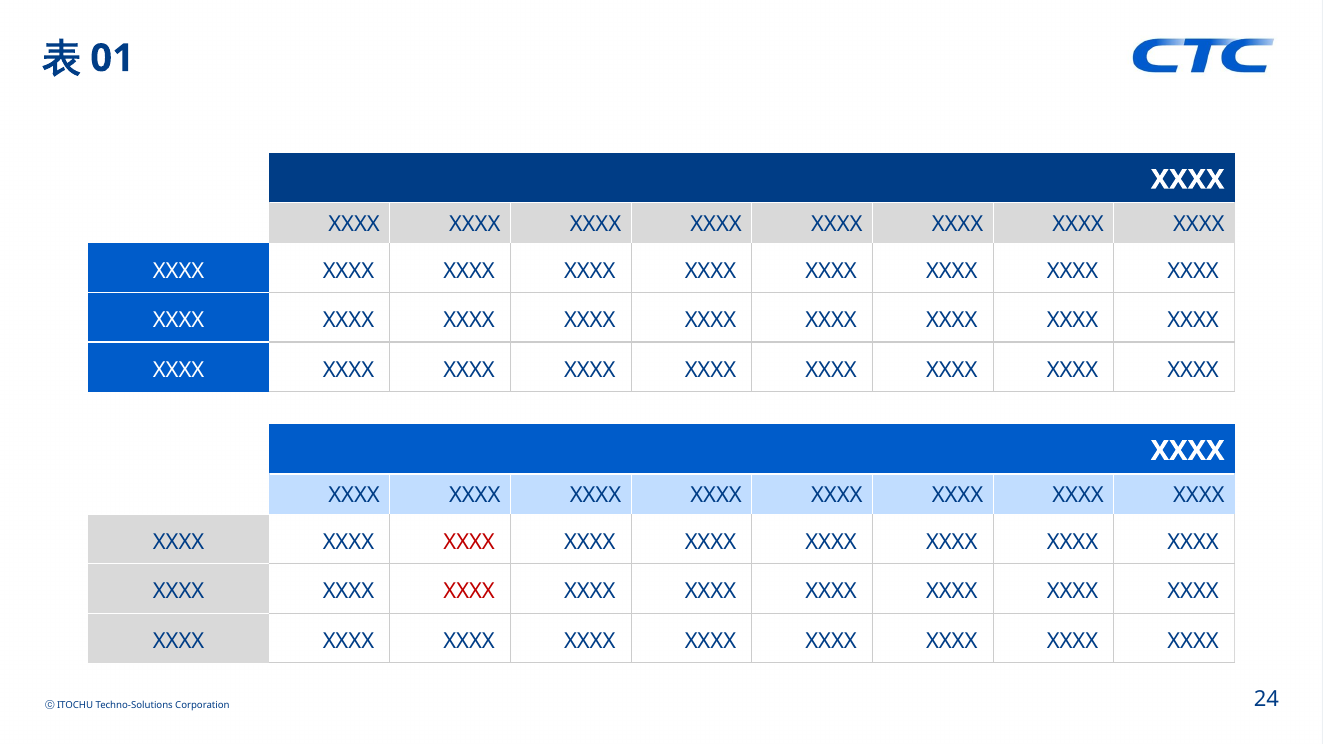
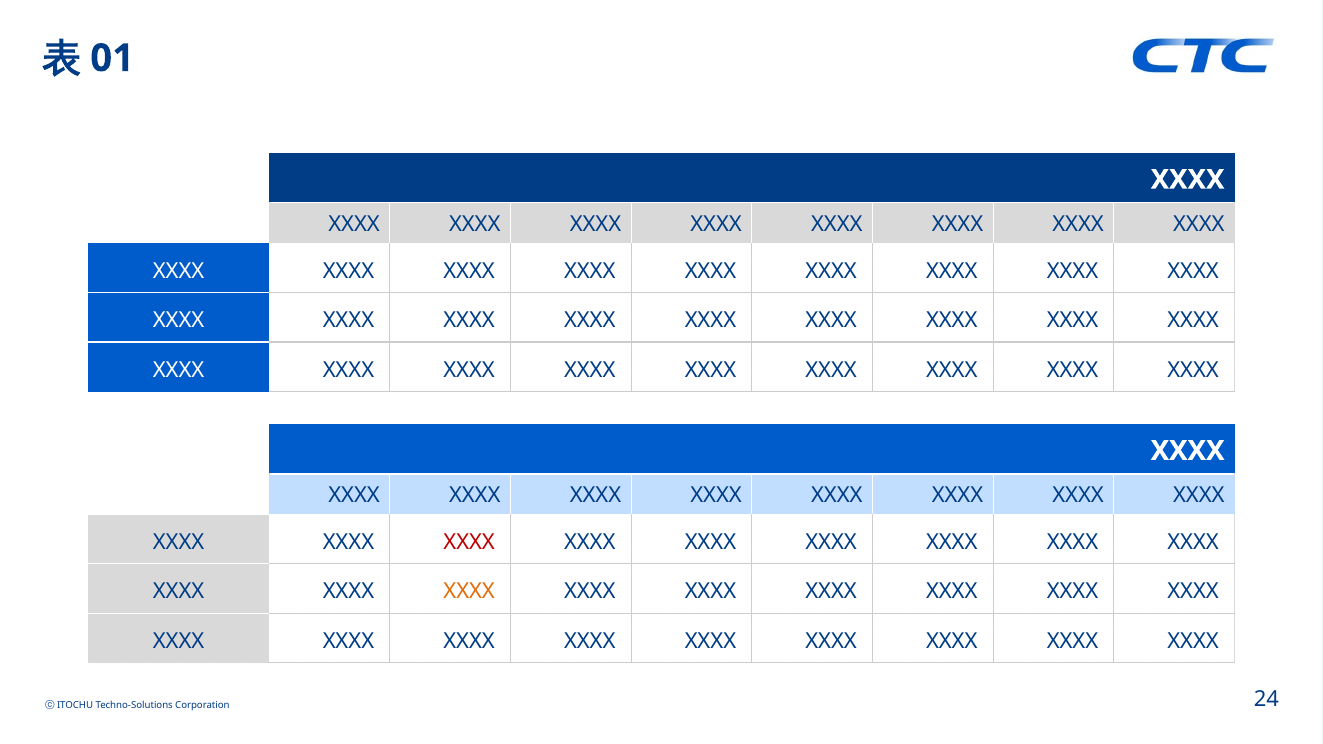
XXXX colour: red -> orange (469, 592)
